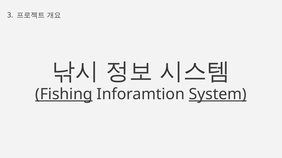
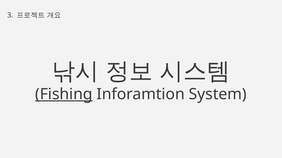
System underline: present -> none (218, 95)
